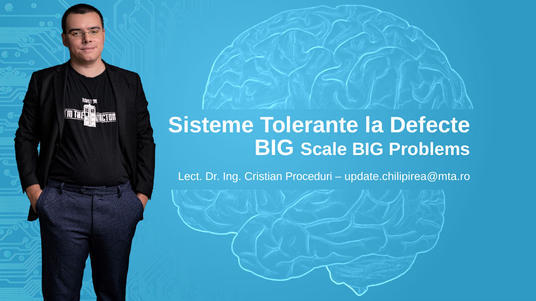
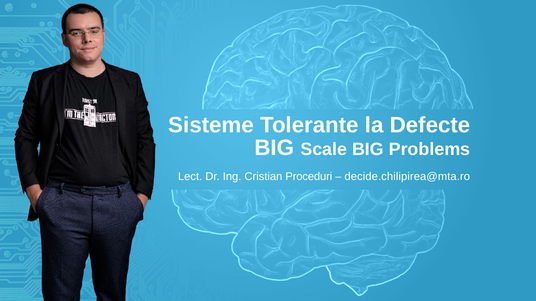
update.chilipirea@mta.ro: update.chilipirea@mta.ro -> decide.chilipirea@mta.ro (407, 177)
